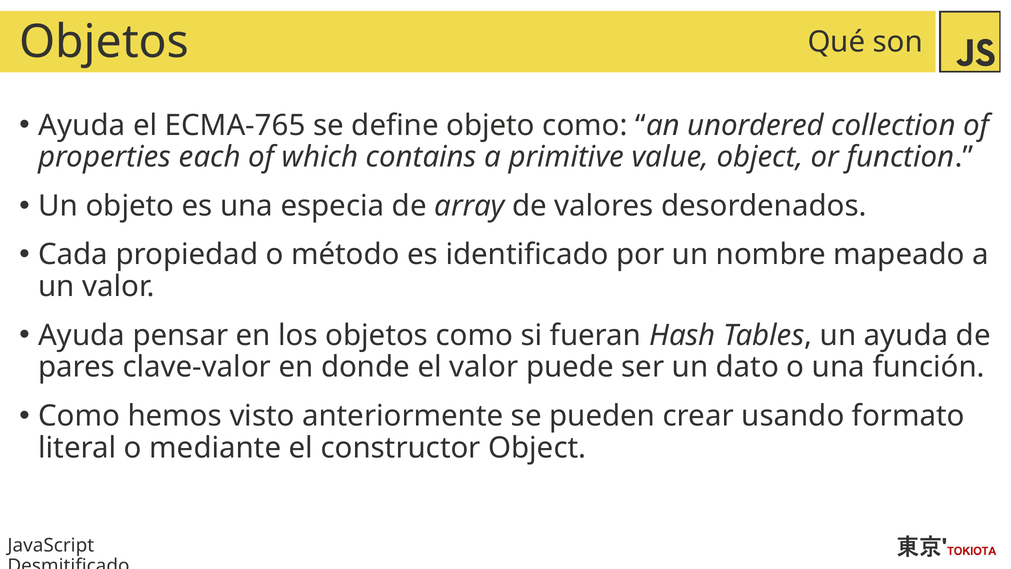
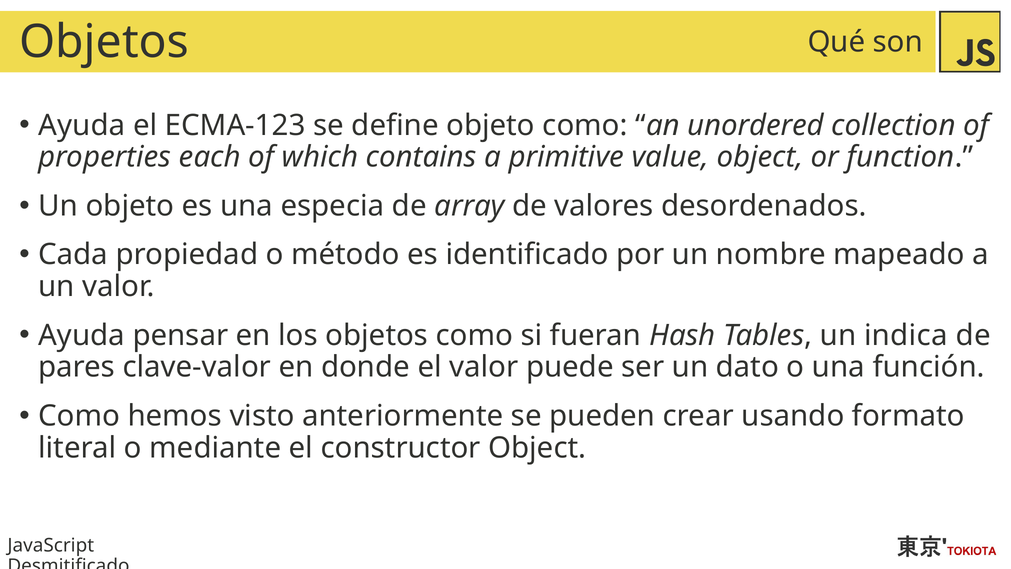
ECMA-765: ECMA-765 -> ECMA-123 (235, 125)
un ayuda: ayuda -> indica (906, 335)
